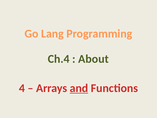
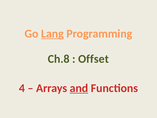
Lang underline: none -> present (52, 34)
Ch.4: Ch.4 -> Ch.8 (59, 59)
About: About -> Offset (93, 59)
